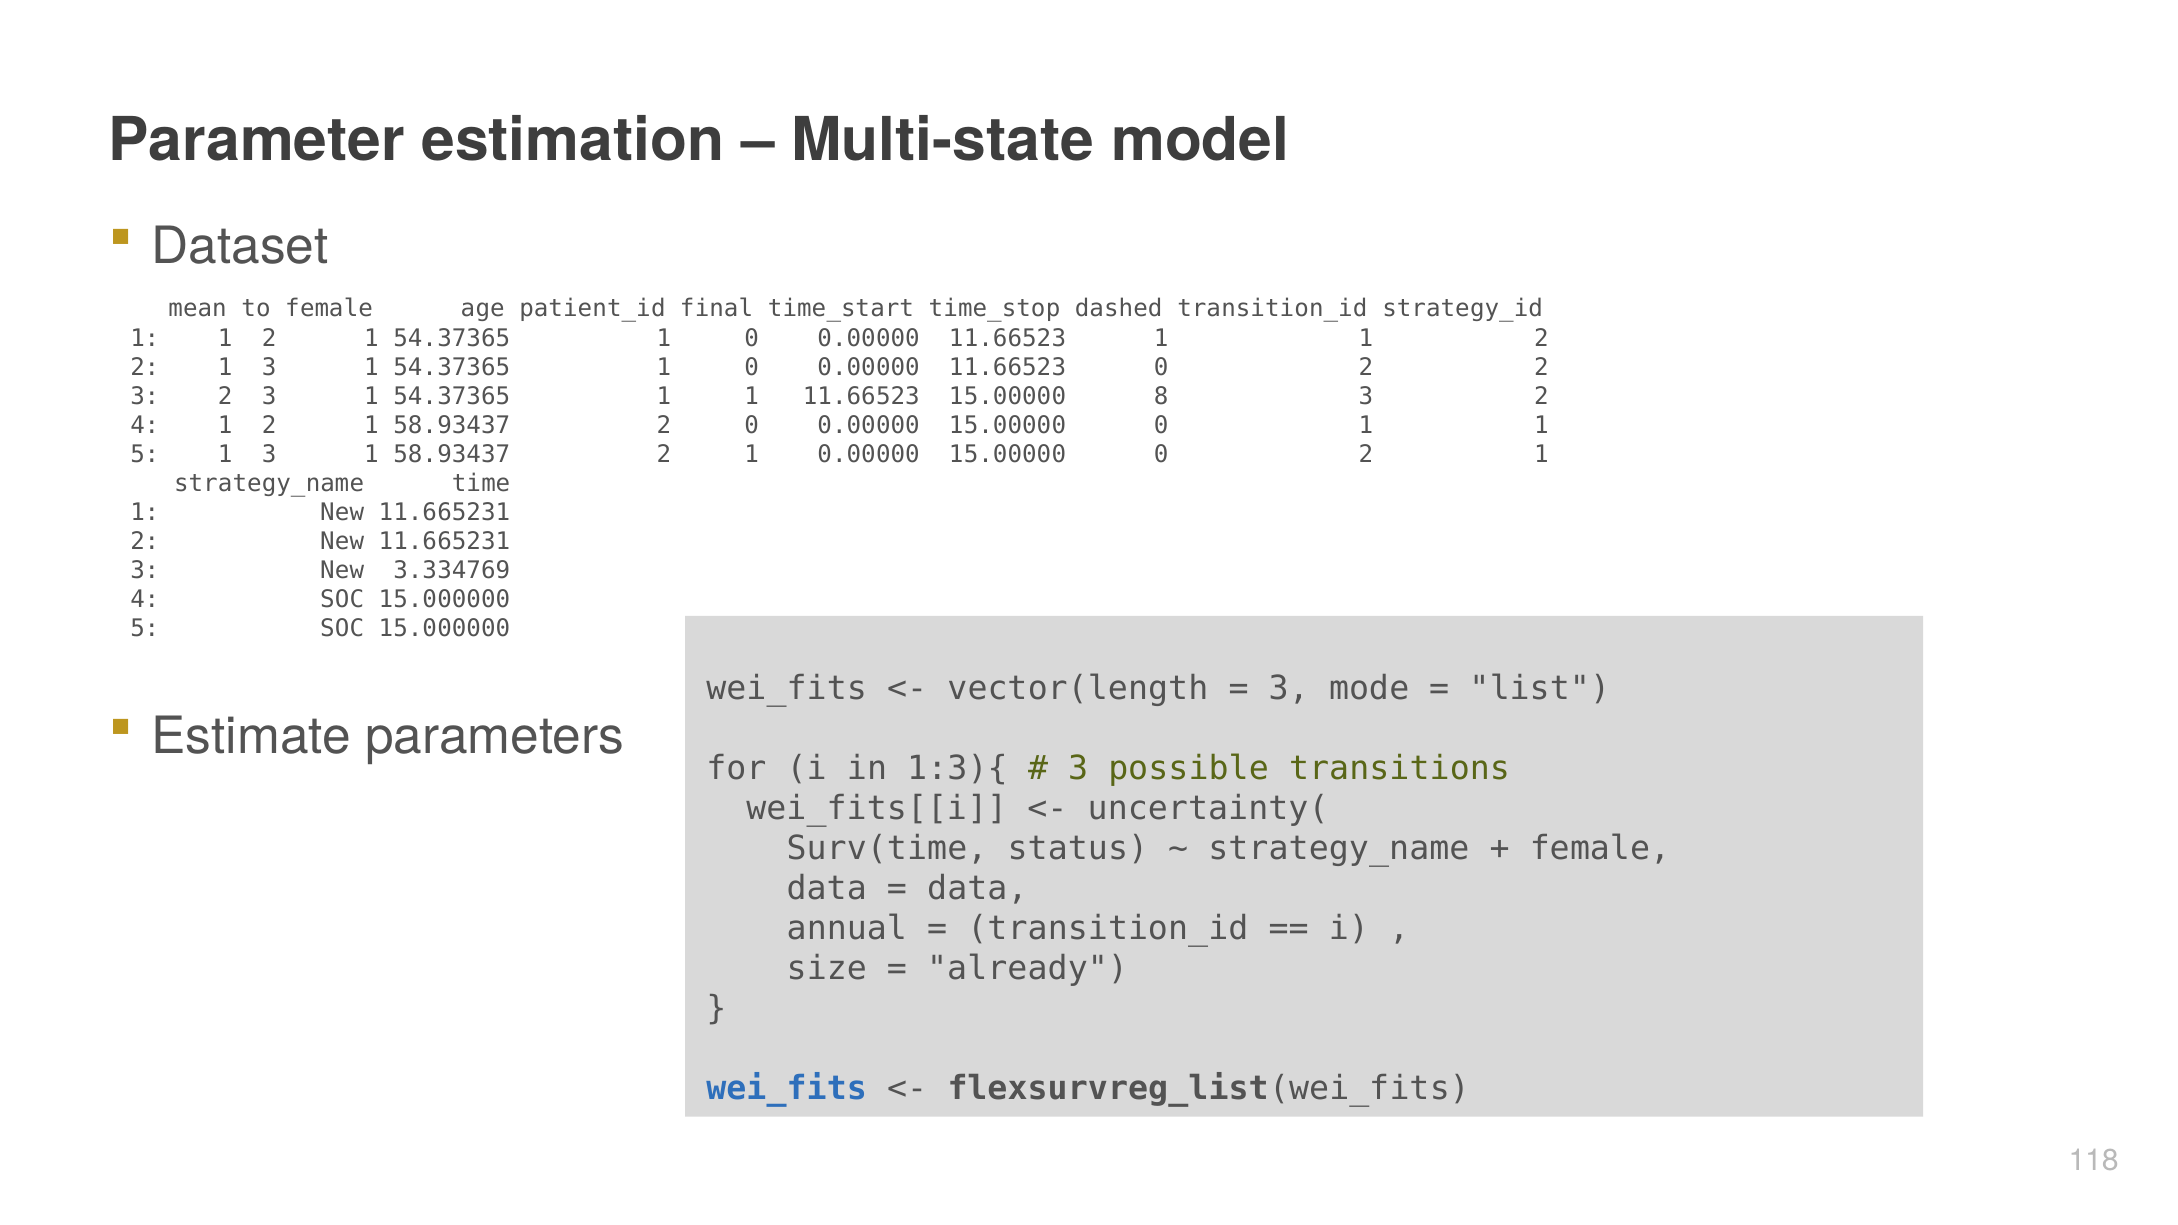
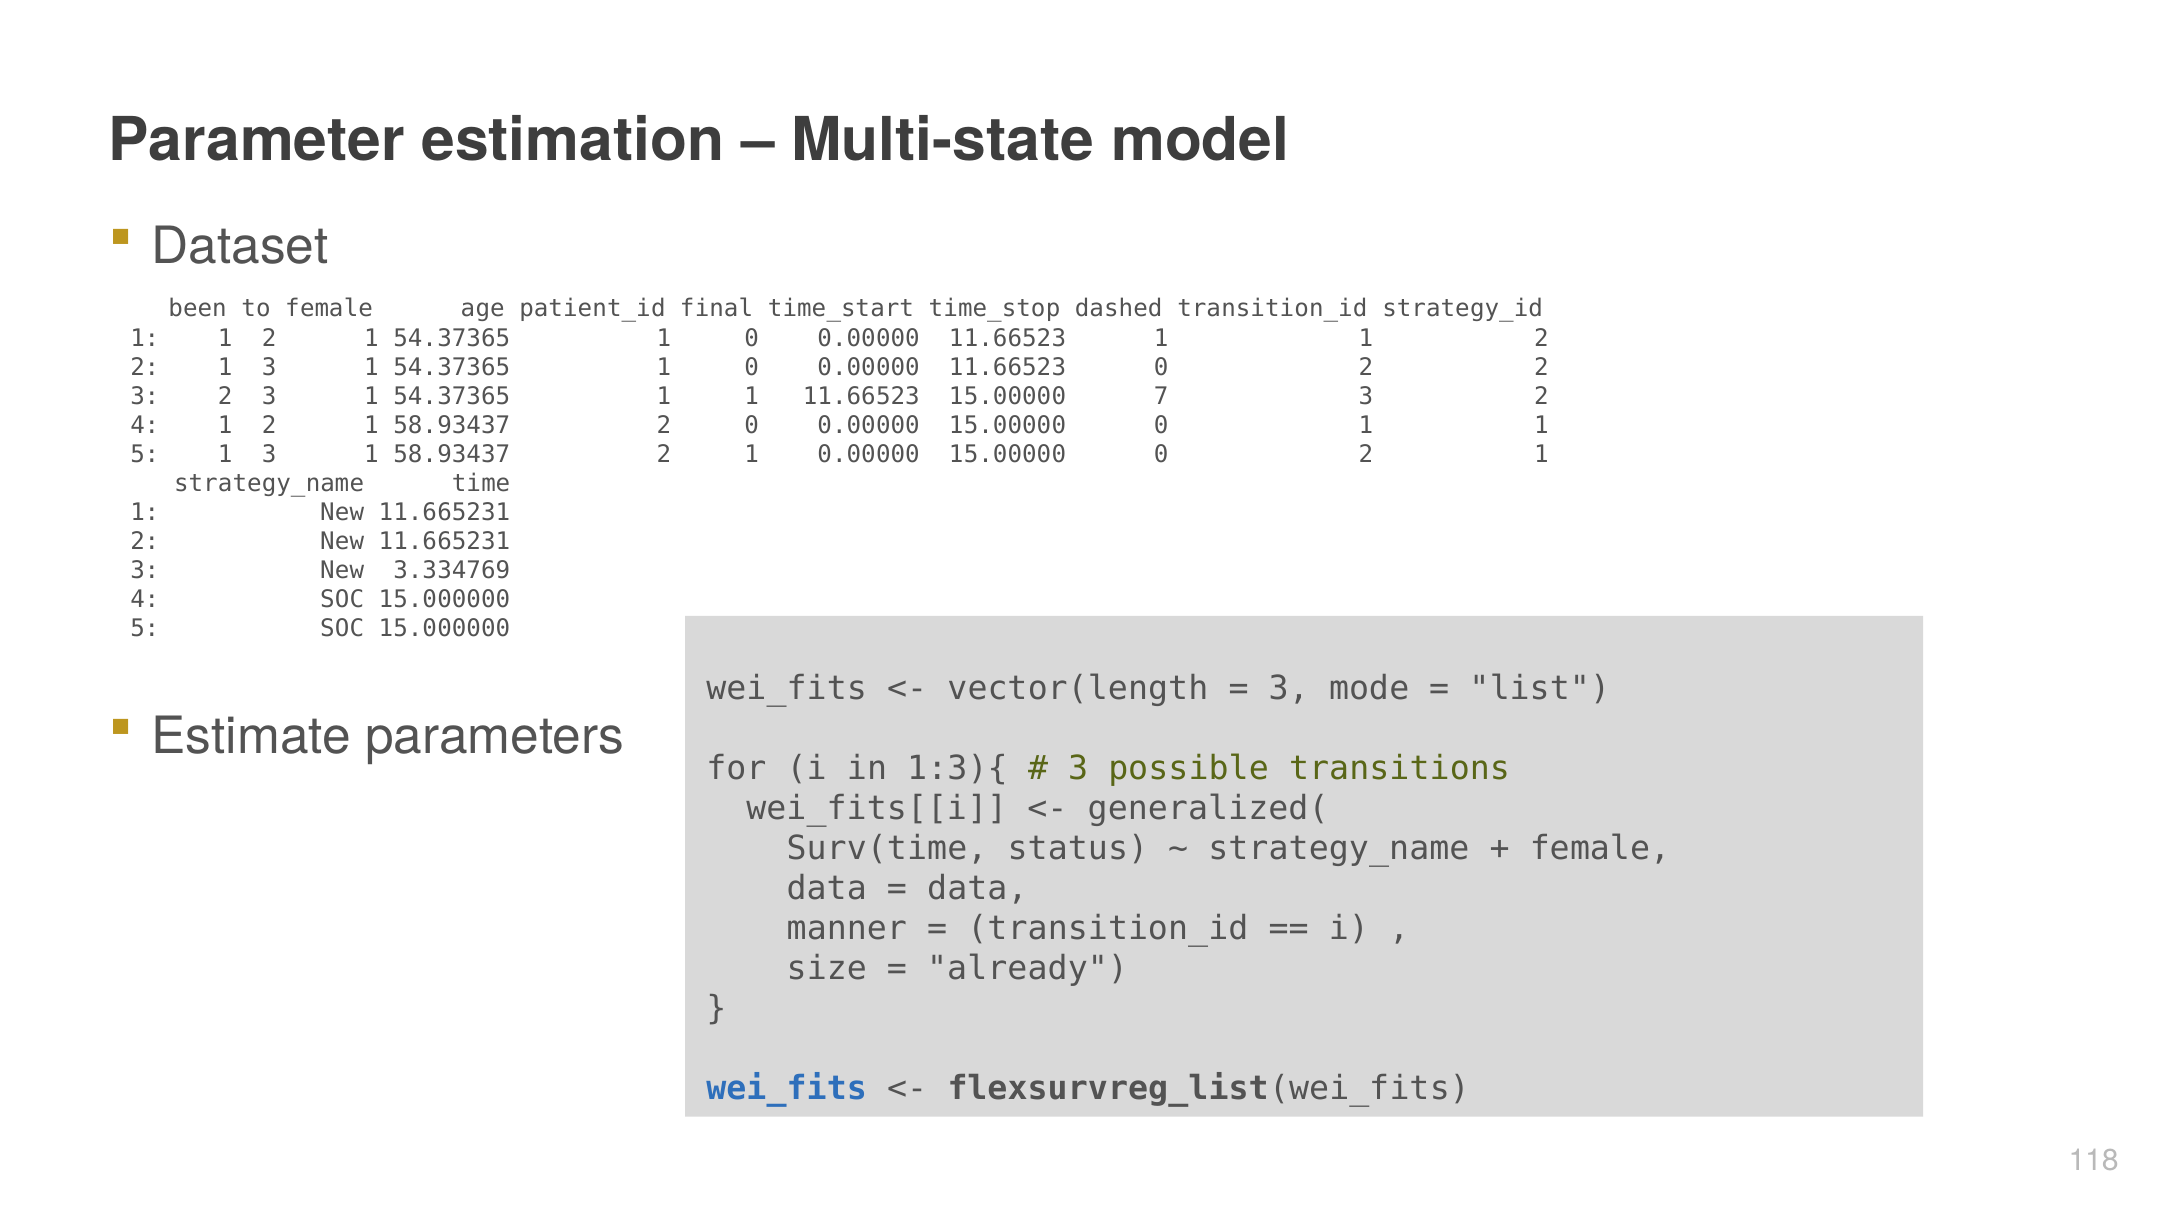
mean: mean -> been (198, 308)
8: 8 -> 7 (1161, 397)
uncertainty(: uncertainty( -> generalized( (1208, 809)
annual: annual -> manner (847, 929)
